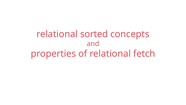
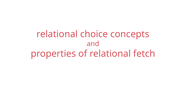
sorted: sorted -> choice (94, 34)
